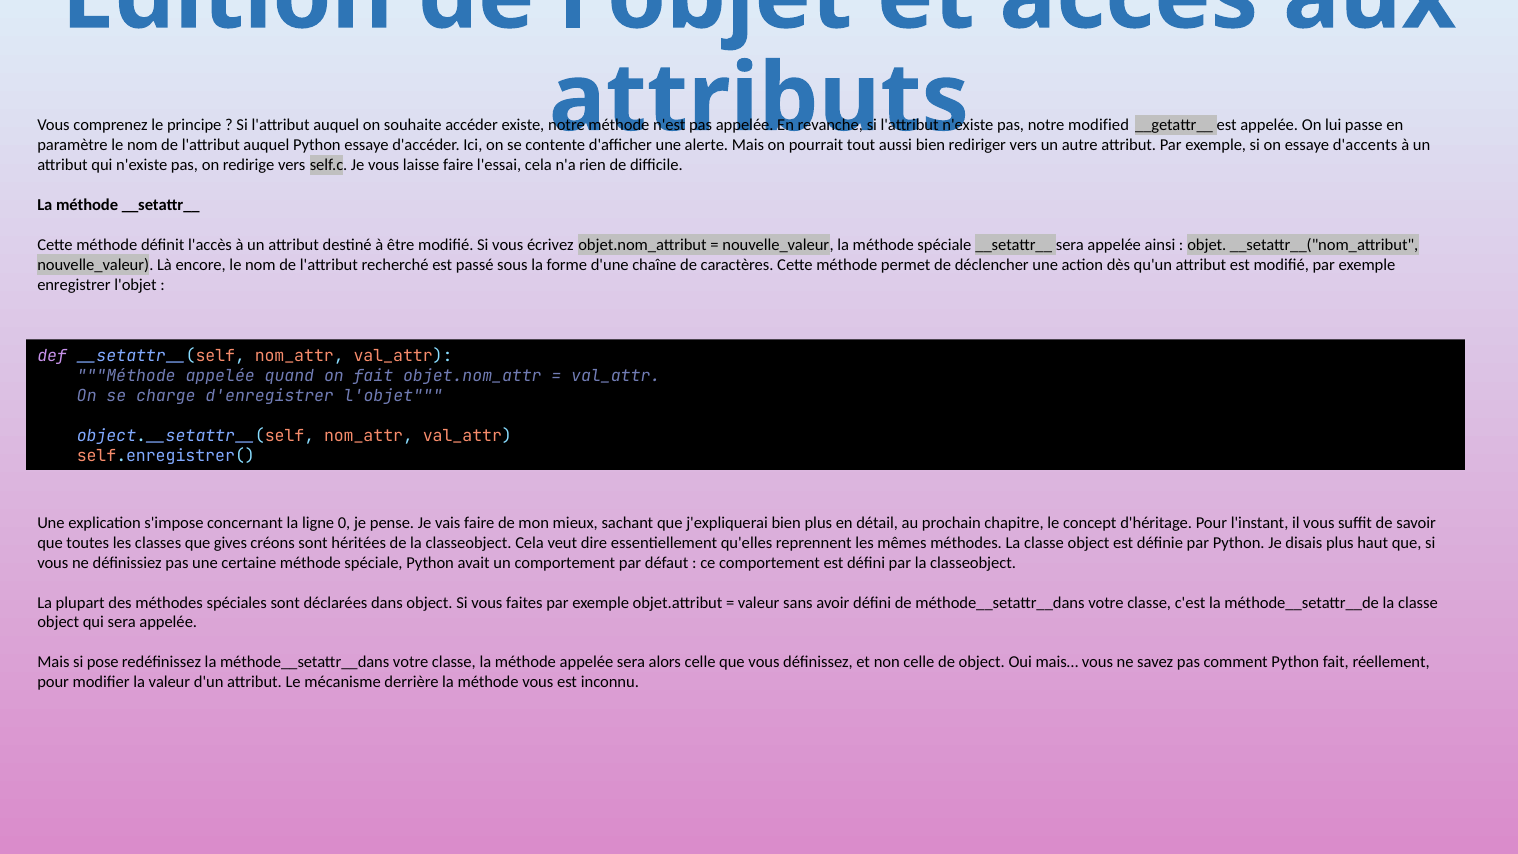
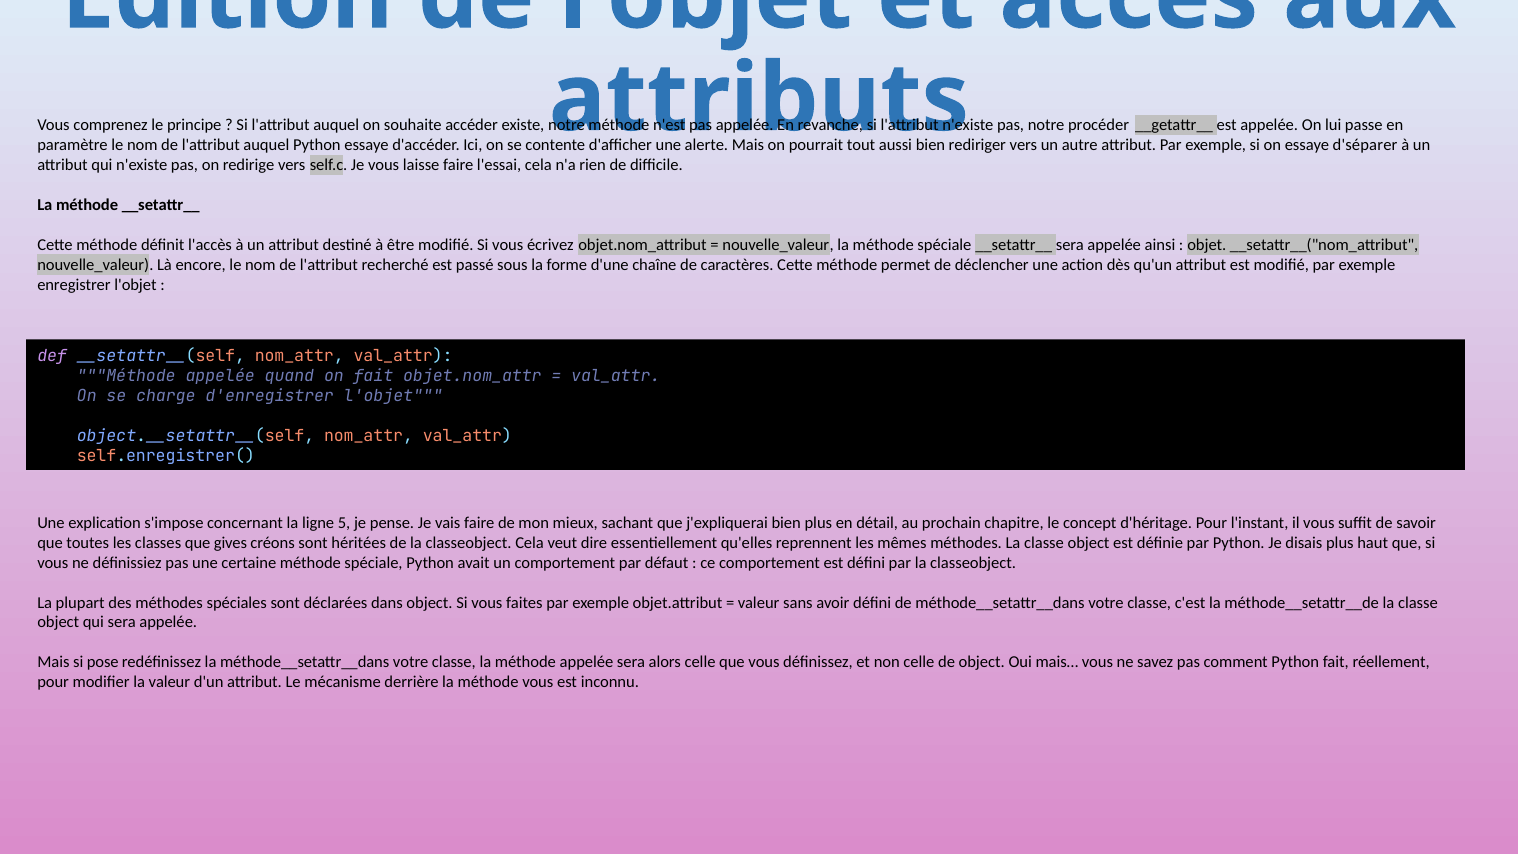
modified: modified -> procéder (1099, 125)
d'accents: d'accents -> d'séparer (1365, 145)
0: 0 -> 5 (344, 523)
